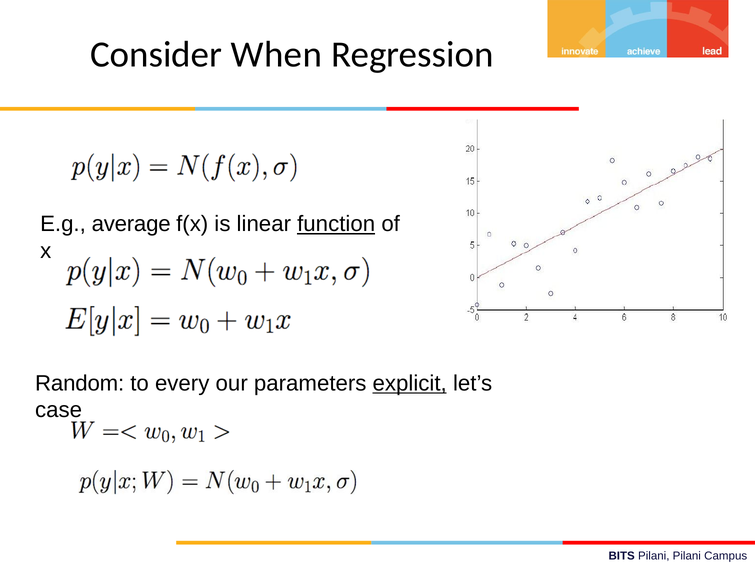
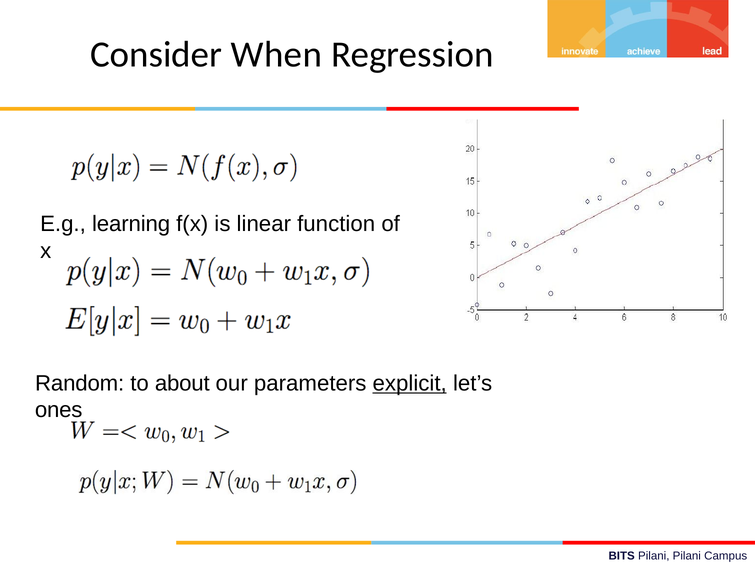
average: average -> learning (131, 224)
function underline: present -> none (336, 224)
every: every -> about (182, 384)
case: case -> ones (59, 410)
